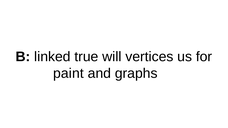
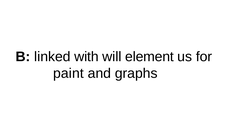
true: true -> with (86, 57)
vertices: vertices -> element (149, 57)
